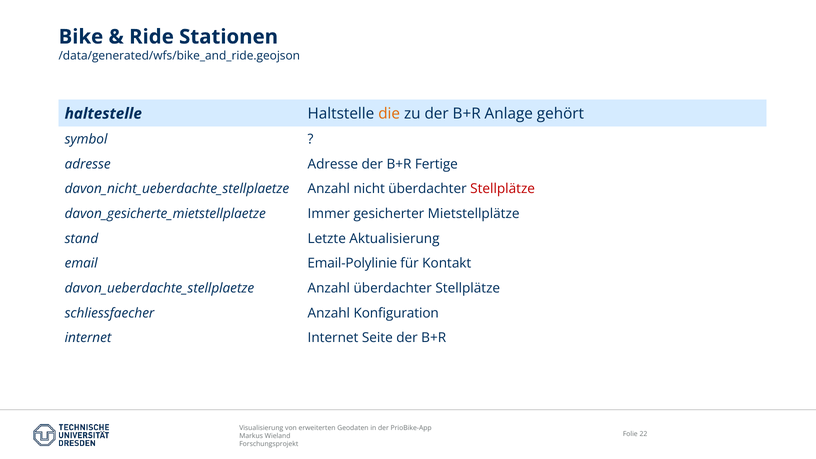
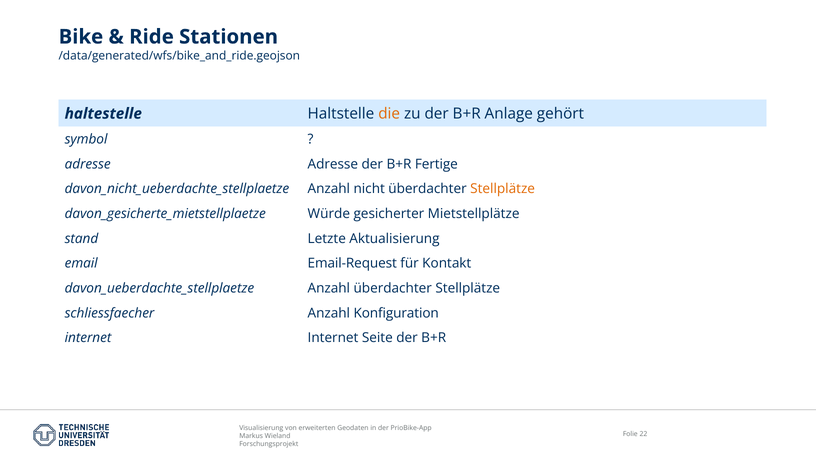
Stellplätze colour: red -> orange (503, 189)
Immer: Immer -> Würde (329, 214)
Email-Polylinie: Email-Polylinie -> Email-Request (352, 263)
